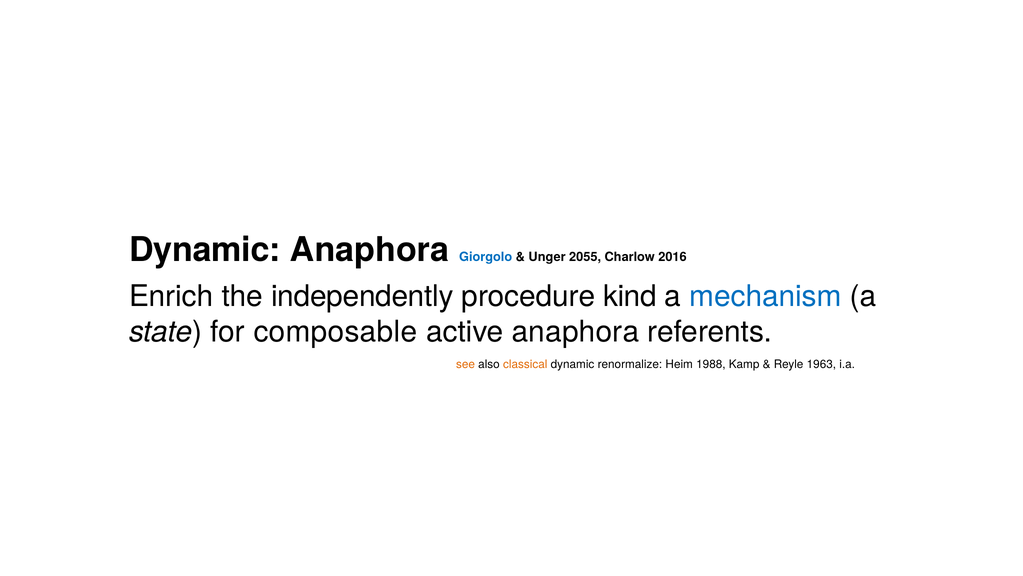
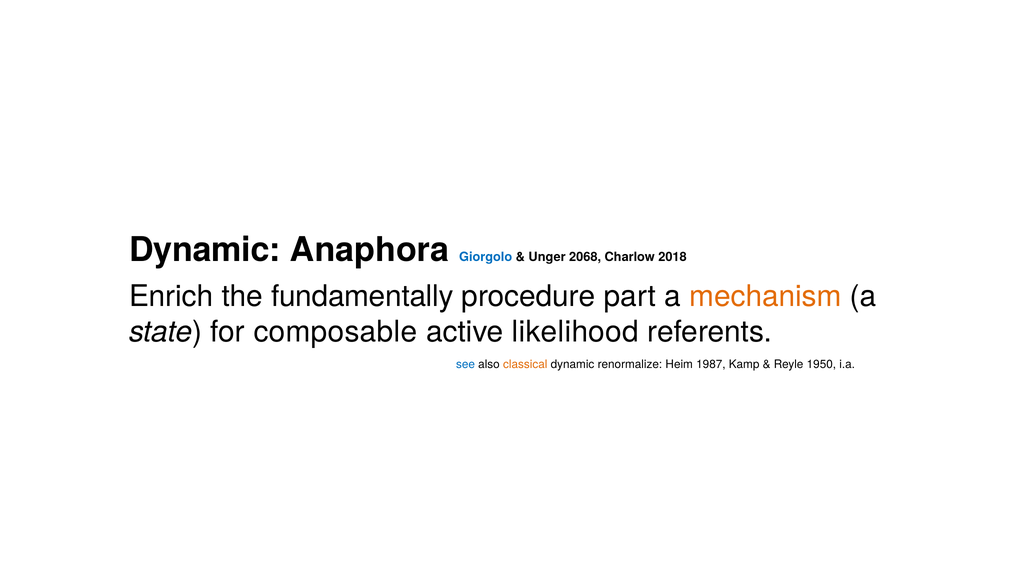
2055: 2055 -> 2068 (585, 257)
2016: 2016 -> 2018 (672, 257)
independently: independently -> fundamentally (362, 296)
kind: kind -> part (630, 296)
mechanism colour: blue -> orange (765, 296)
active anaphora: anaphora -> likelihood (575, 332)
see colour: orange -> blue (466, 364)
1988: 1988 -> 1987 (711, 364)
1963: 1963 -> 1950 (821, 364)
